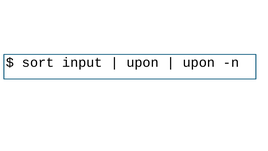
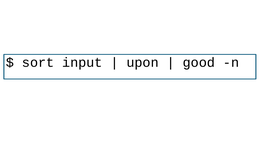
upon: upon -> good (199, 62)
